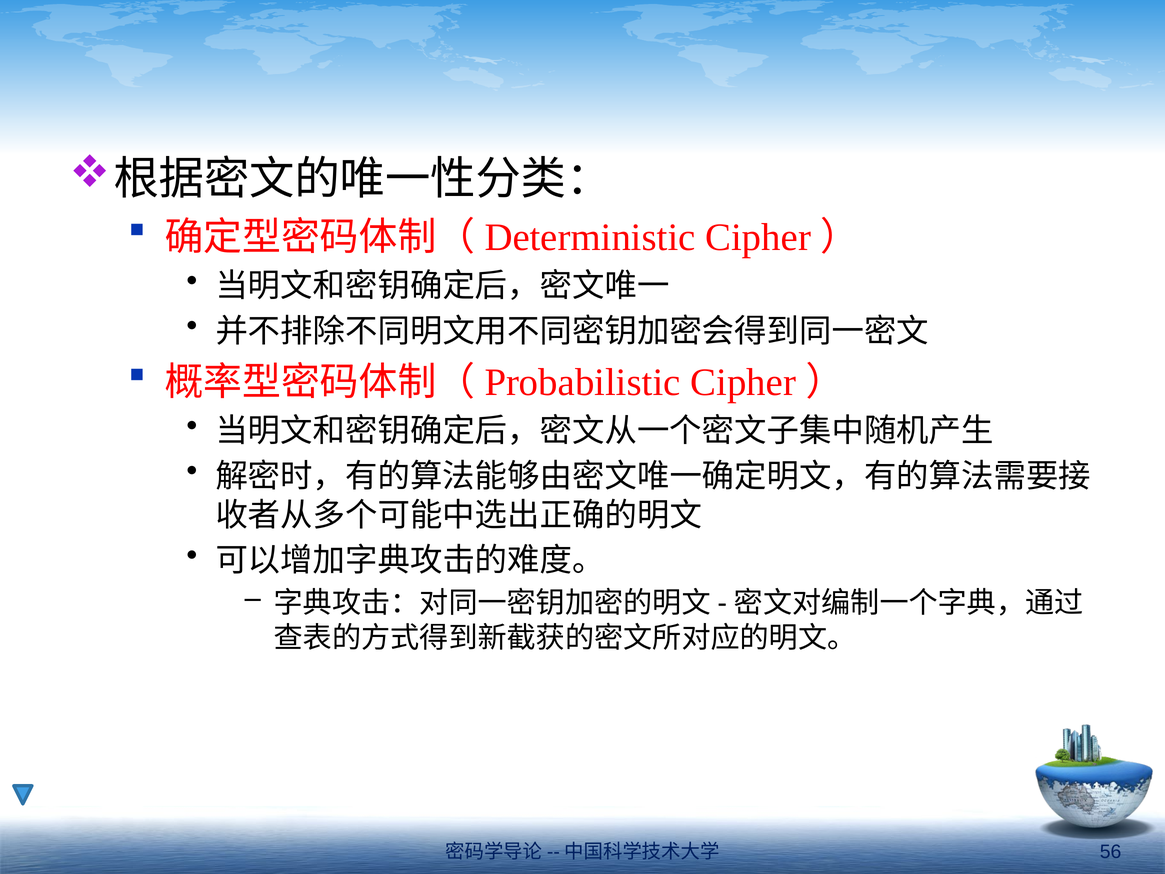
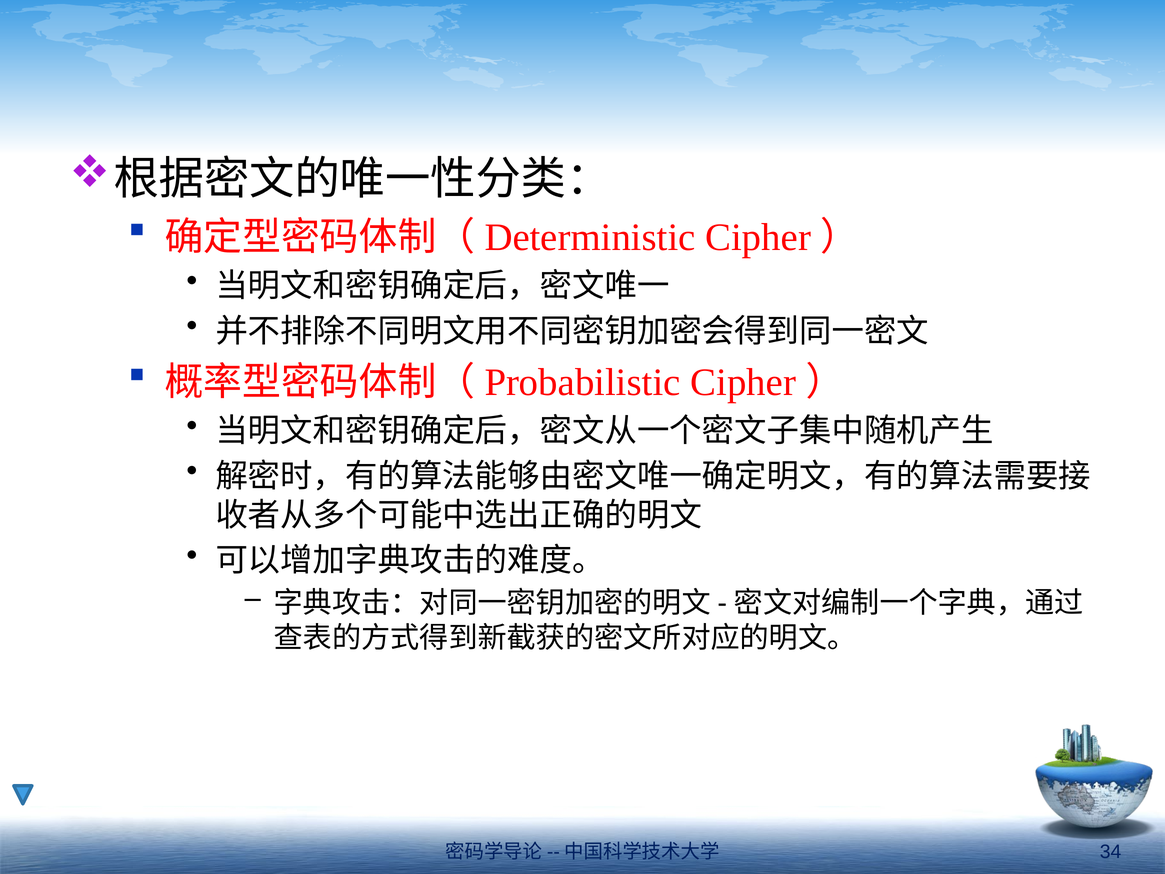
56: 56 -> 34 (1111, 852)
